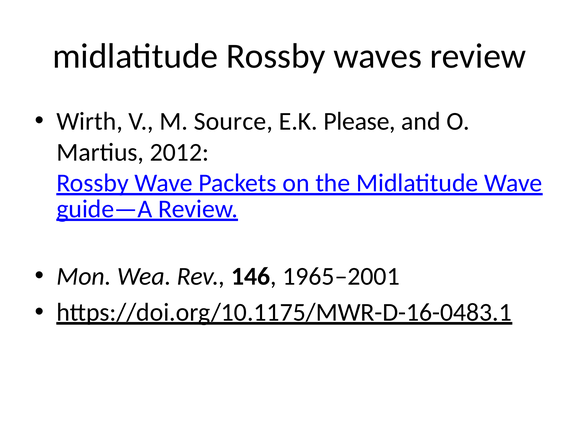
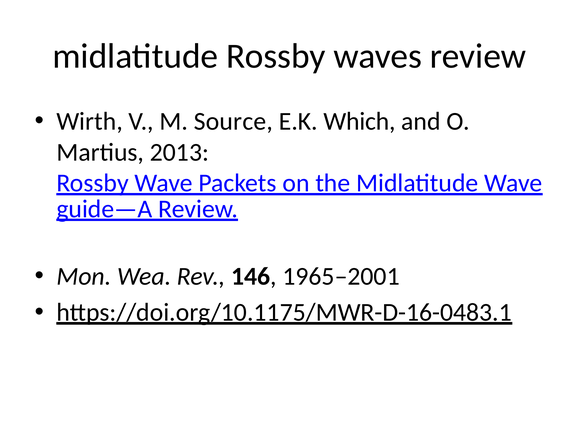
Please: Please -> Which (360, 121)
2012: 2012 -> 2013 (179, 152)
